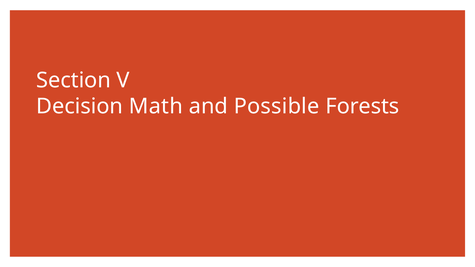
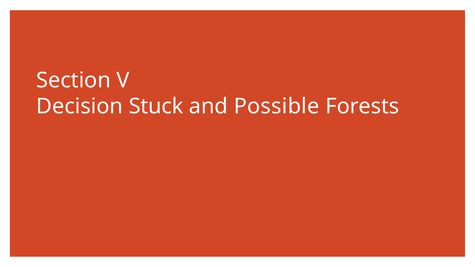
Math: Math -> Stuck (156, 106)
